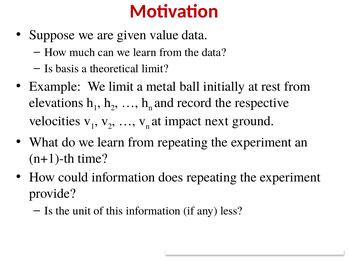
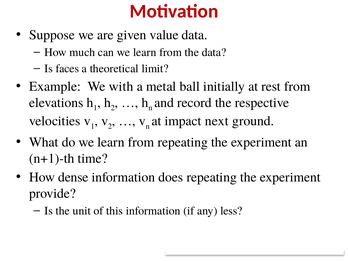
basis: basis -> faces (67, 68)
We limit: limit -> with (121, 86)
could: could -> dense (73, 177)
